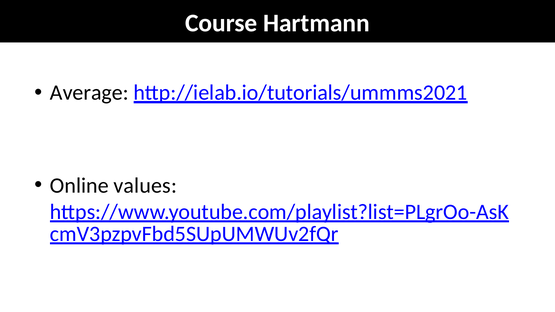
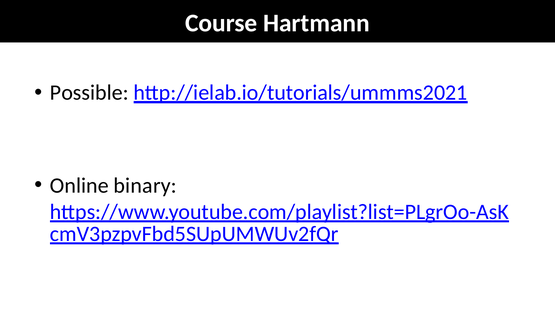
Average: Average -> Possible (89, 93)
values: values -> binary (145, 186)
